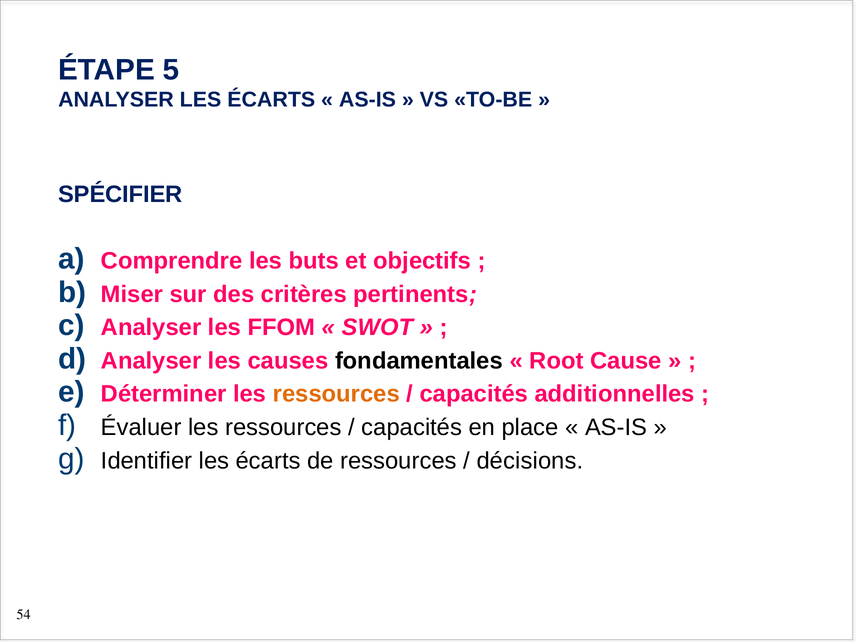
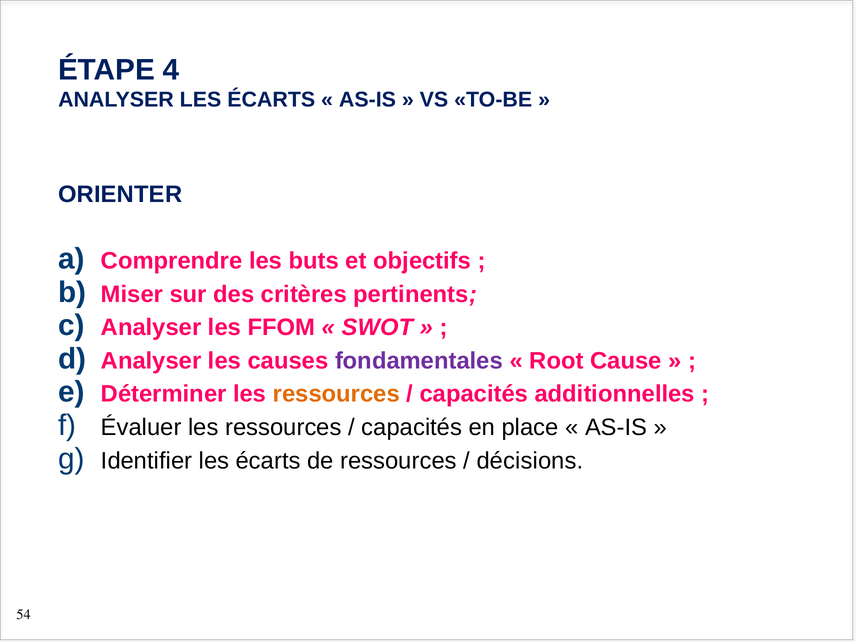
5: 5 -> 4 (171, 70)
SPÉCIFIER: SPÉCIFIER -> ORIENTER (120, 194)
fondamentales colour: black -> purple (419, 361)
